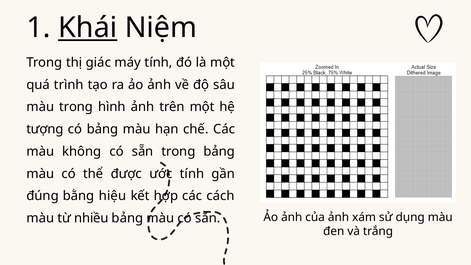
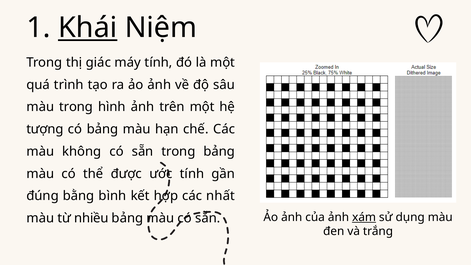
hiệu: hiệu -> bình (112, 196)
cách: cách -> nhất (221, 196)
xám underline: none -> present (364, 217)
